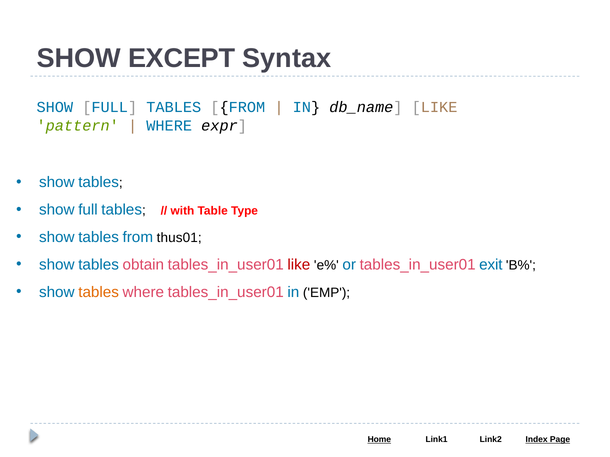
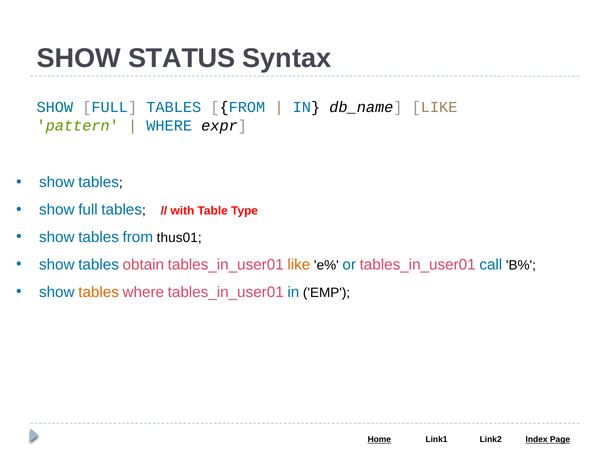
EXCEPT: EXCEPT -> STATUS (182, 58)
like colour: red -> orange (299, 265)
exit: exit -> call (491, 265)
